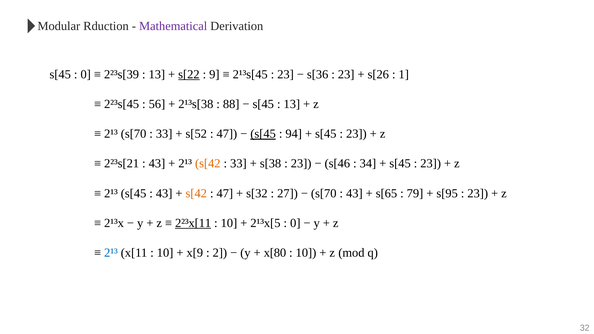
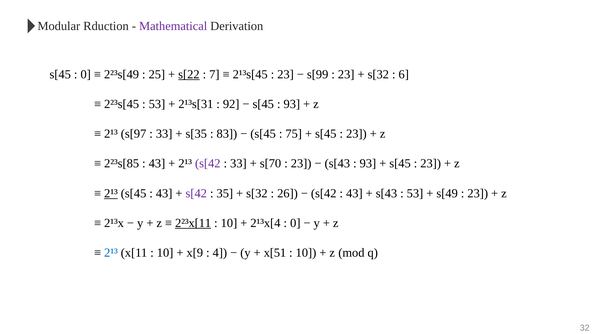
2²³s[39: 2²³s[39 -> 2²³s[49 (122, 74)
13: 13 -> 25 (157, 74)
9: 9 -> 7 (214, 74)
s[36: s[36 -> s[99 (318, 74)
s[26: s[26 -> s[32 (378, 74)
1: 1 -> 6 (404, 74)
56: 56 -> 53 (157, 104)
2¹³s[38: 2¹³s[38 -> 2¹³s[31 (196, 104)
88: 88 -> 92 (231, 104)
13: 13 -> 93 (292, 104)
2¹³ s[70: s[70 -> s[97 (134, 134)
s[52: s[52 -> s[35 (196, 134)
47: 47 -> 83 (227, 134)
s[45 underline: present -> none (263, 134)
94: 94 -> 75 (294, 134)
2²³s[21: 2²³s[21 -> 2²³s[85 (122, 164)
s[42 colour: orange -> purple (208, 164)
s[38: s[38 -> s[70 (271, 164)
s[46: s[46 -> s[43 (337, 164)
34: 34 -> 93 (368, 164)
2¹³ underline: none -> present (111, 193)
s[42 colour: orange -> purple (196, 193)
47: 47 -> 35 (225, 193)
27: 27 -> 26 (288, 193)
s[70: s[70 -> s[42 (324, 193)
s[65: s[65 -> s[43 (386, 193)
79: 79 -> 53 (415, 193)
s[95: s[95 -> s[49 (447, 193)
2¹³x[5: 2¹³x[5 -> 2¹³x[4 (265, 223)
2: 2 -> 4 (220, 253)
x[80: x[80 -> x[51 (275, 253)
